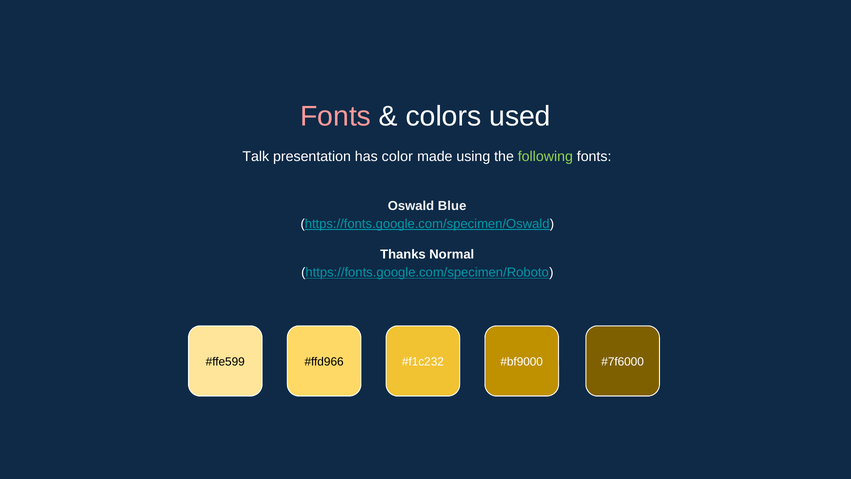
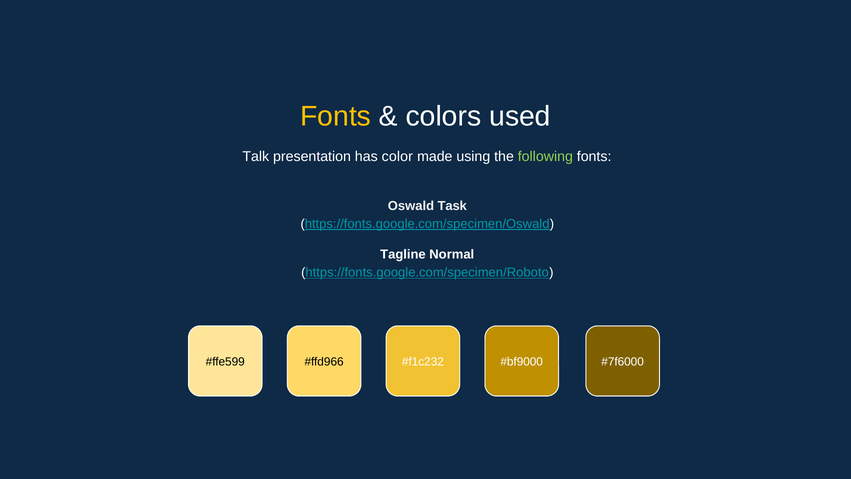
Fonts colour: pink -> yellow (336, 116)
Blue: Blue -> Task (452, 206)
Thanks: Thanks -> Tagline (403, 254)
